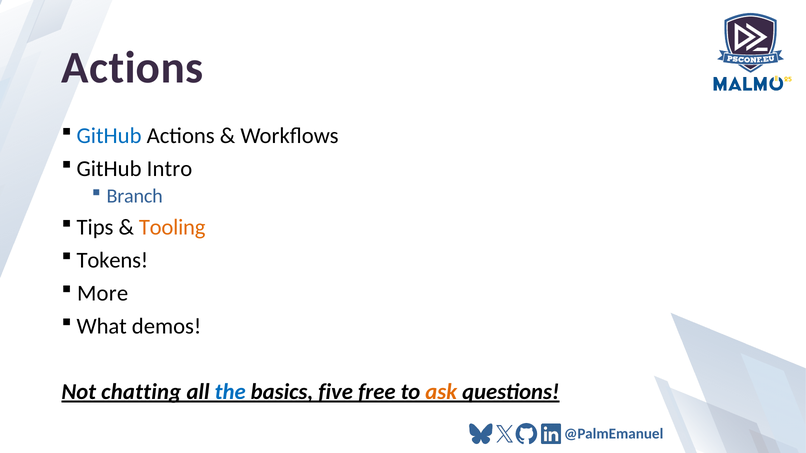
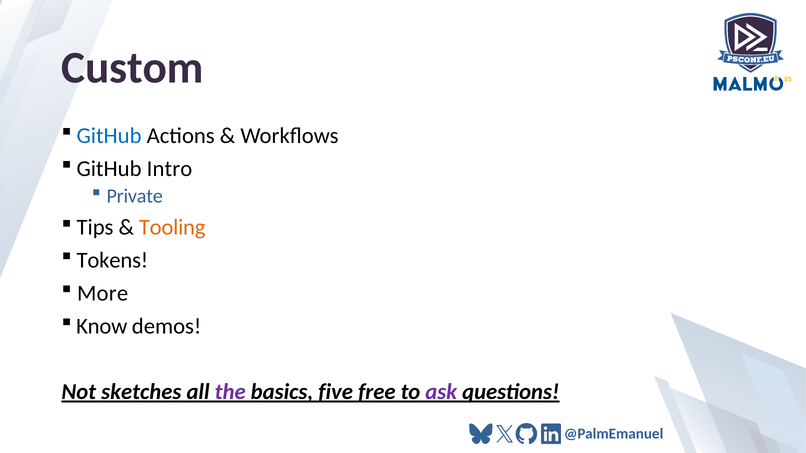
Actions: Actions -> Custom (133, 68)
Branch: Branch -> Private (135, 196)
What: What -> Know (102, 326)
chatting: chatting -> sketches (141, 392)
the colour: blue -> purple (230, 392)
ask colour: orange -> purple (441, 392)
